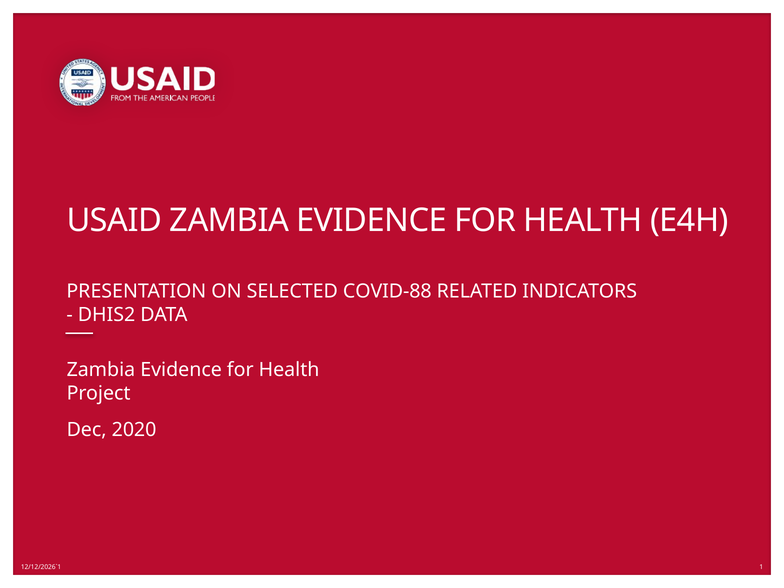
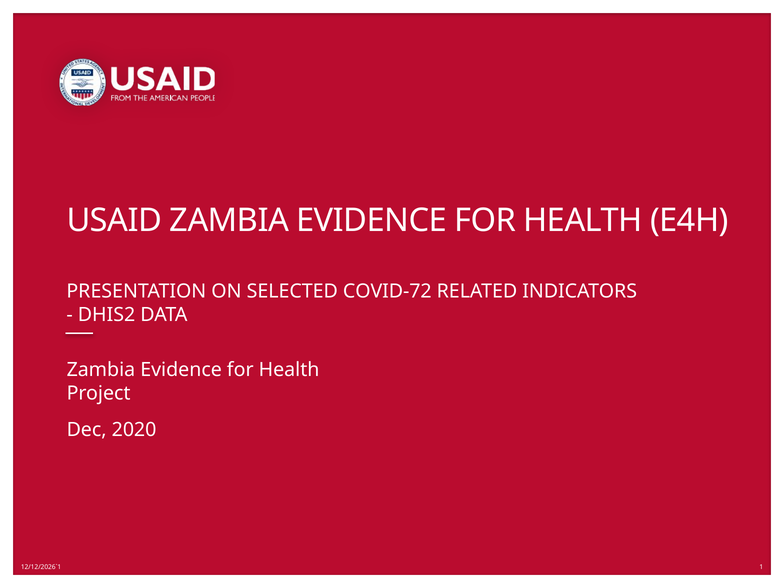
COVID-88: COVID-88 -> COVID-72 (387, 291)
